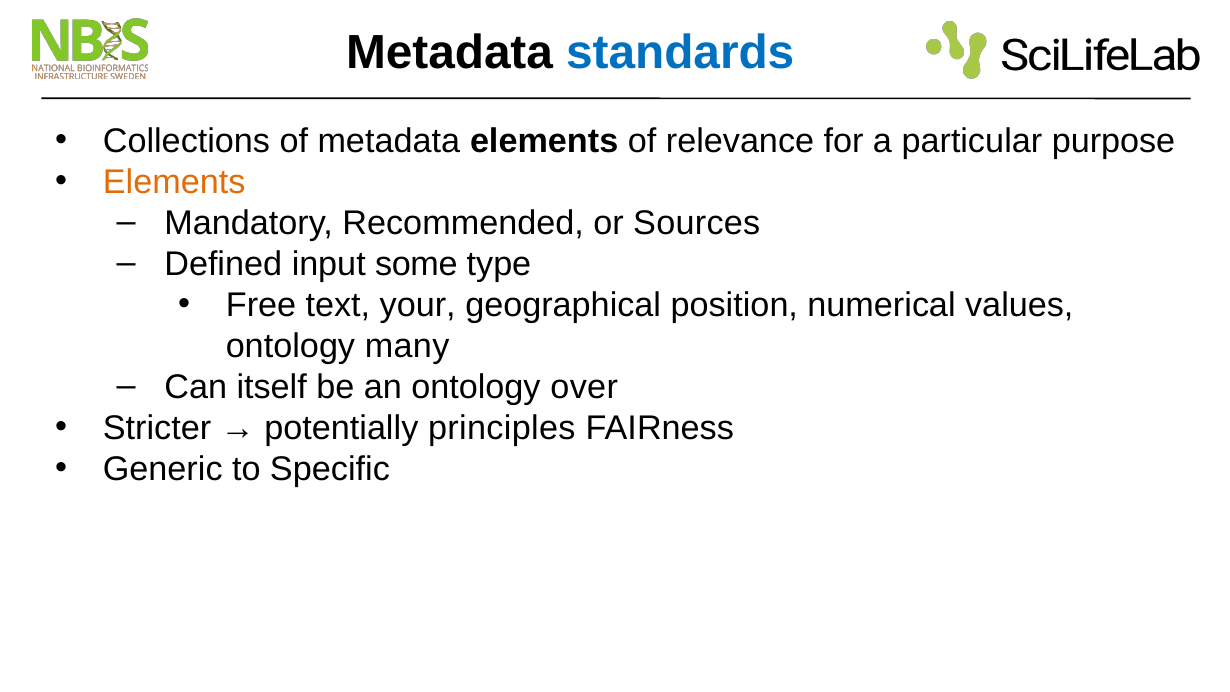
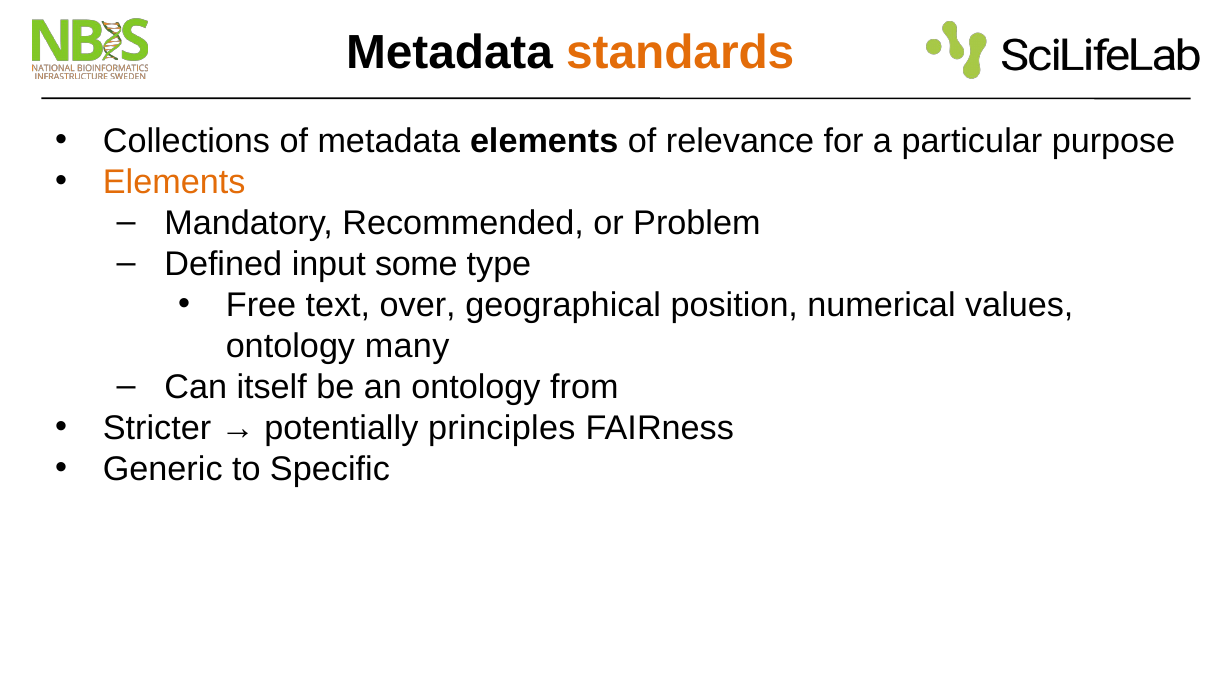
standards colour: blue -> orange (680, 53)
Sources: Sources -> Problem (697, 223)
your: your -> over (418, 305)
over: over -> from (584, 387)
